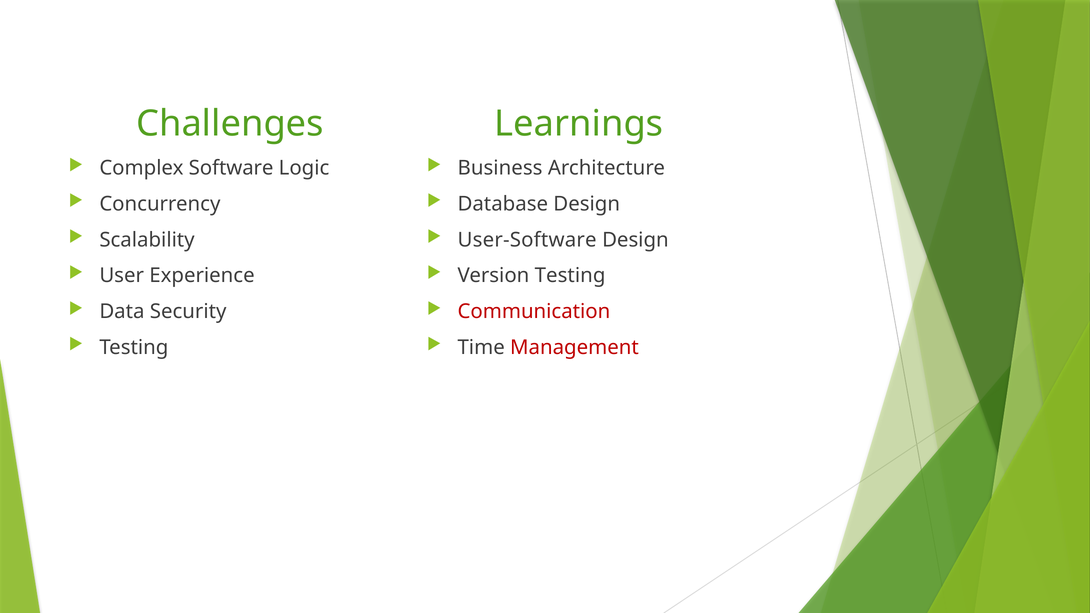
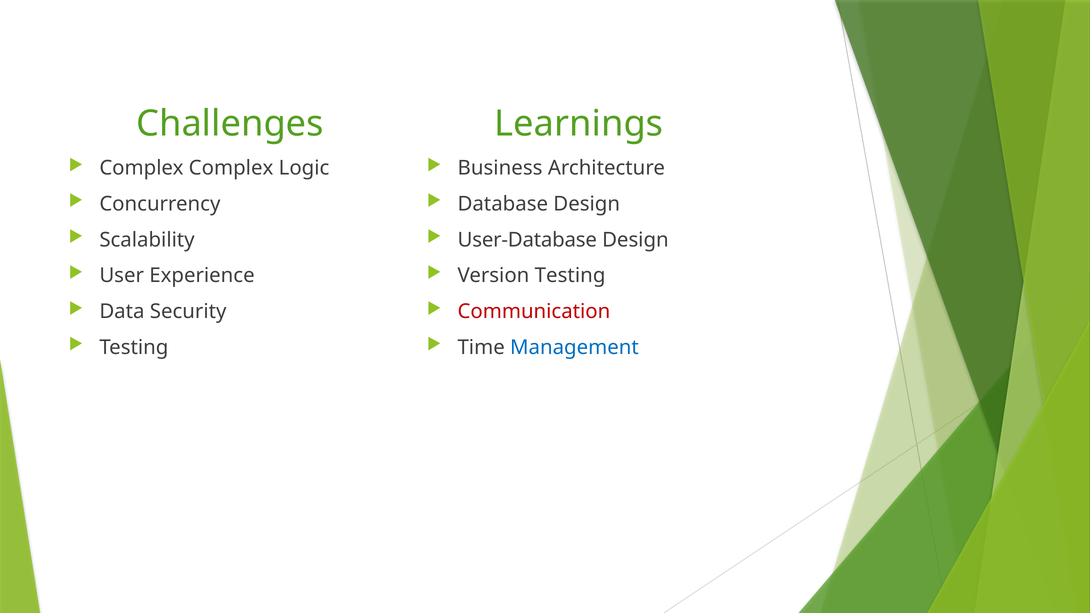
Complex Software: Software -> Complex (231, 168)
User-Software: User-Software -> User-Database (527, 240)
Management colour: red -> blue (574, 348)
